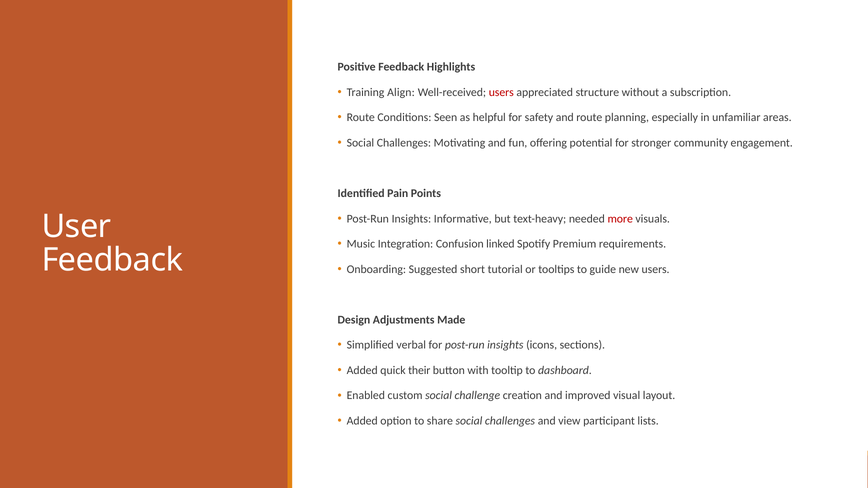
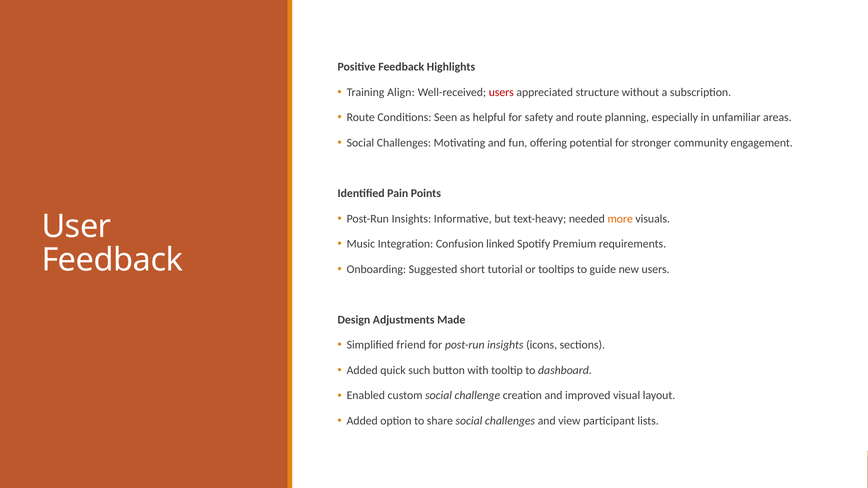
more colour: red -> orange (620, 219)
verbal: verbal -> friend (411, 345)
their: their -> such (419, 371)
